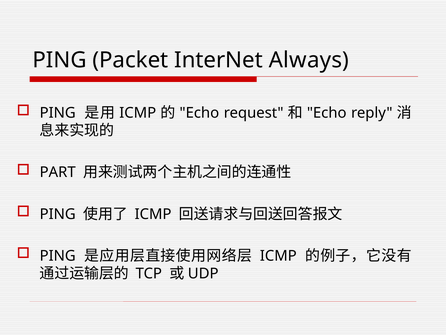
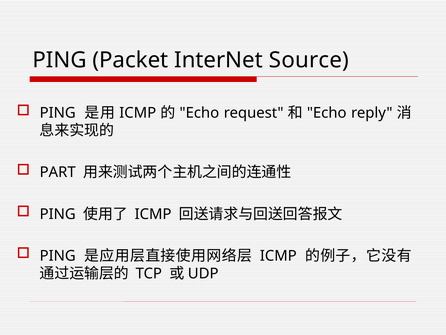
Always: Always -> Source (309, 60)
